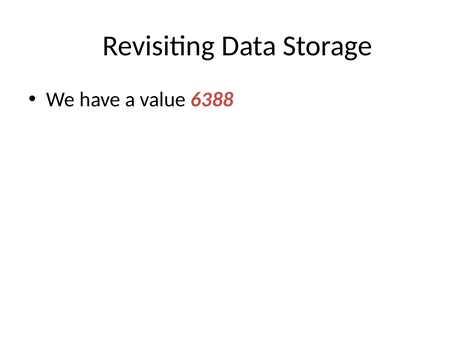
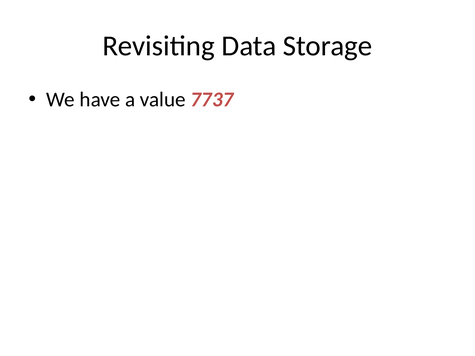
6388: 6388 -> 7737 (212, 100)
